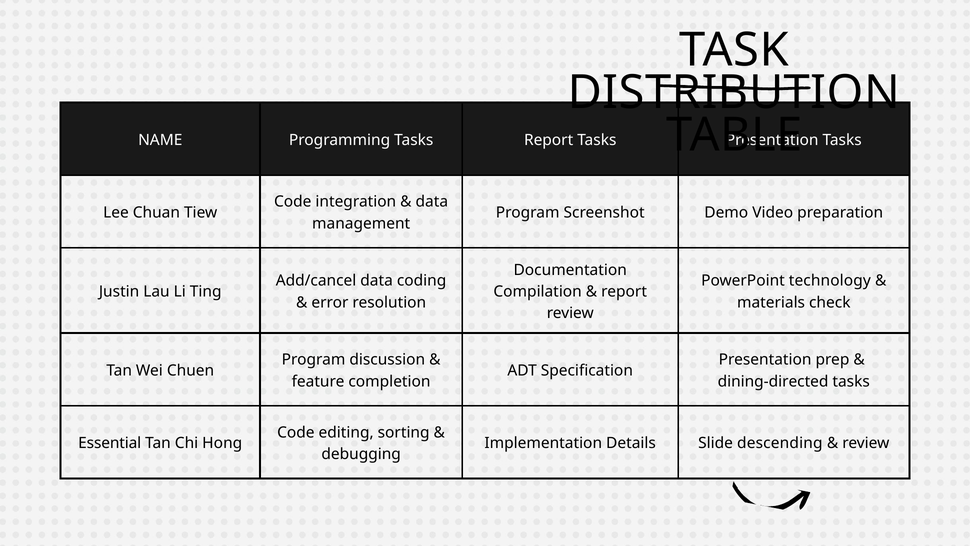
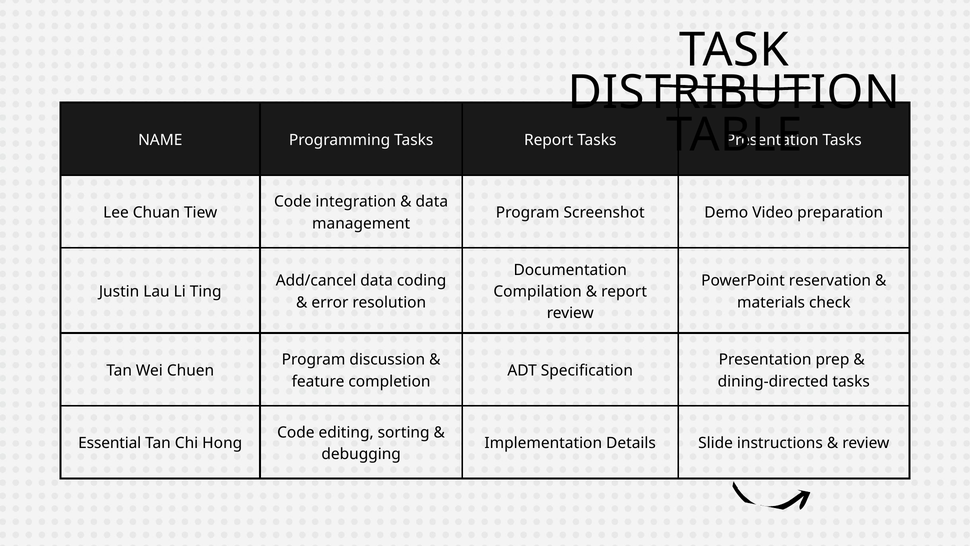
technology: technology -> reservation (830, 281)
descending: descending -> instructions (780, 443)
